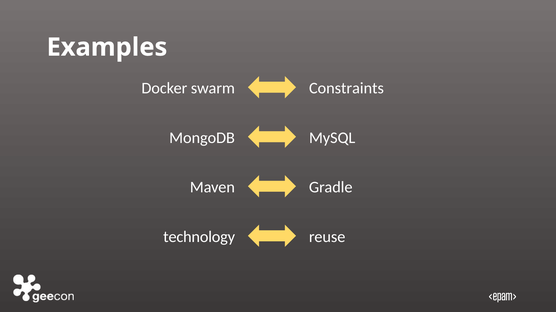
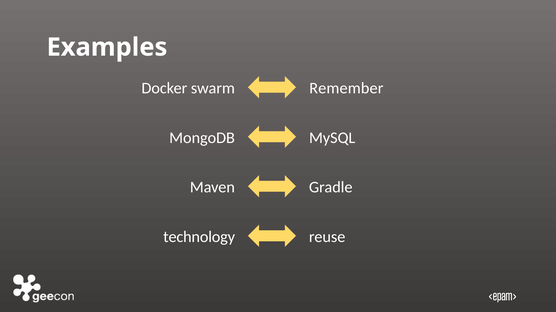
Constraints: Constraints -> Remember (346, 88)
